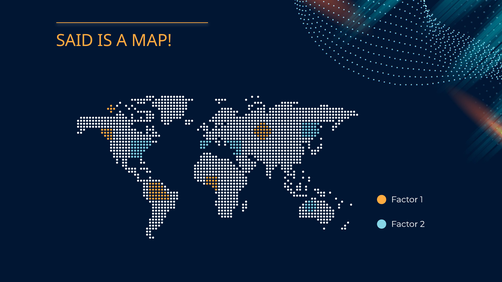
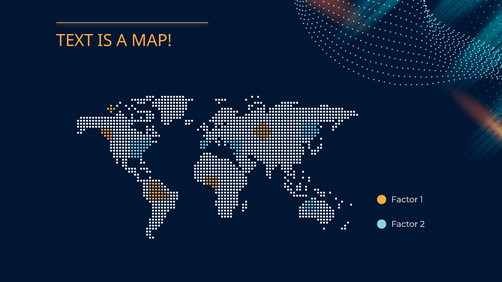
SAID: SAID -> TEXT (75, 41)
